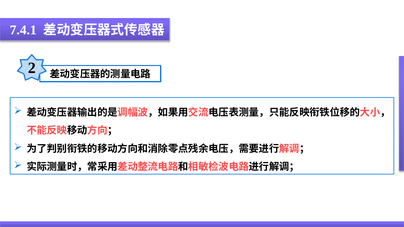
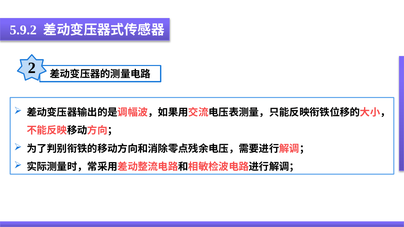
7.4.1: 7.4.1 -> 5.9.2 (23, 30)
